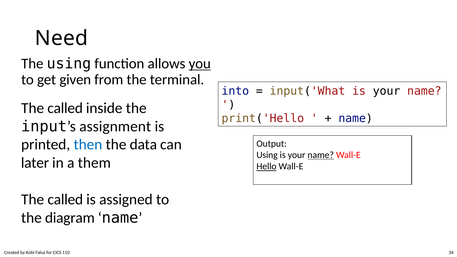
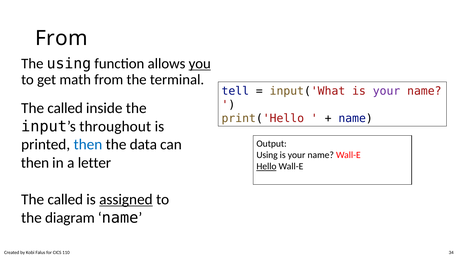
Need: Need -> From (61, 38)
given: given -> math (75, 80)
into: into -> tell (235, 91)
your colour: black -> purple (387, 91)
assignment: assignment -> throughout (115, 126)
name underline: present -> none (321, 155)
later: later -> then (35, 163)
them: them -> letter (94, 163)
assigned underline: none -> present (126, 200)
